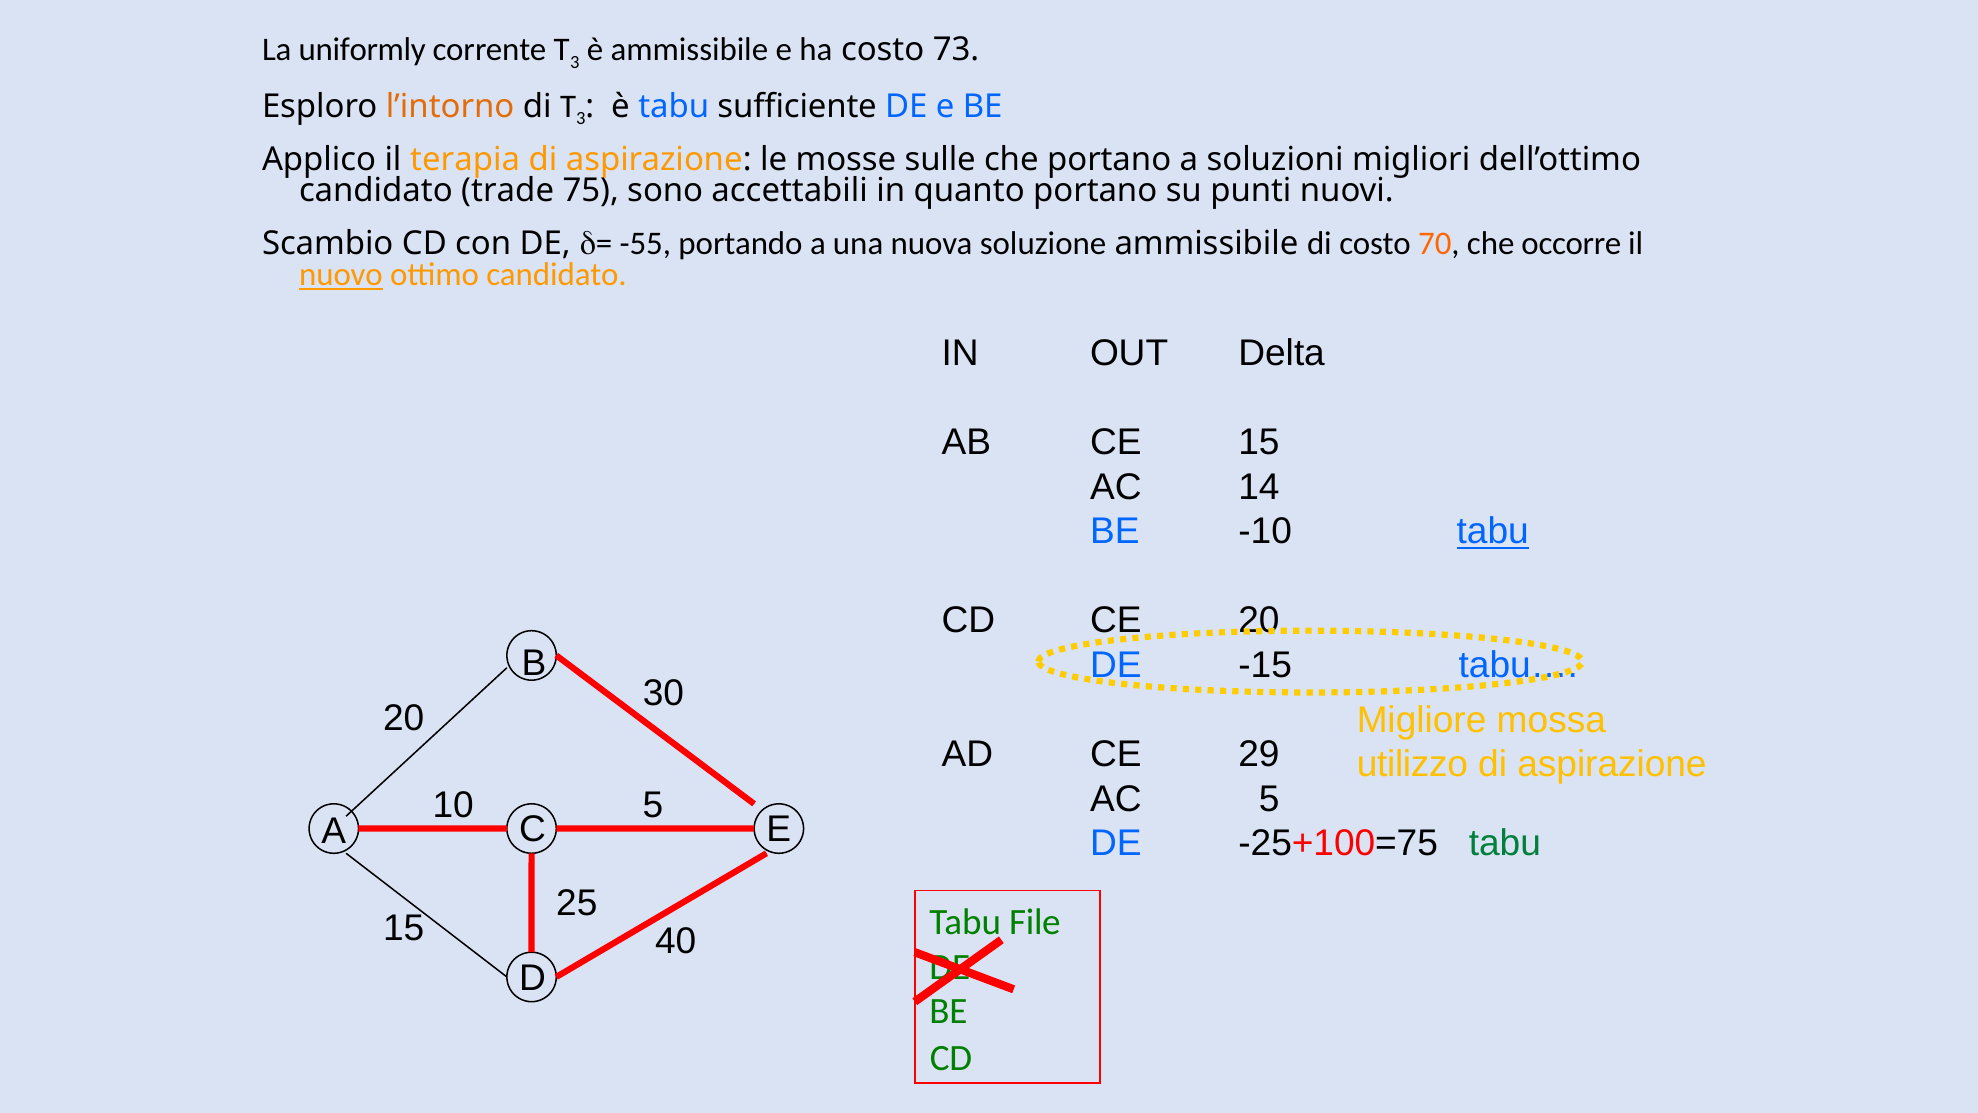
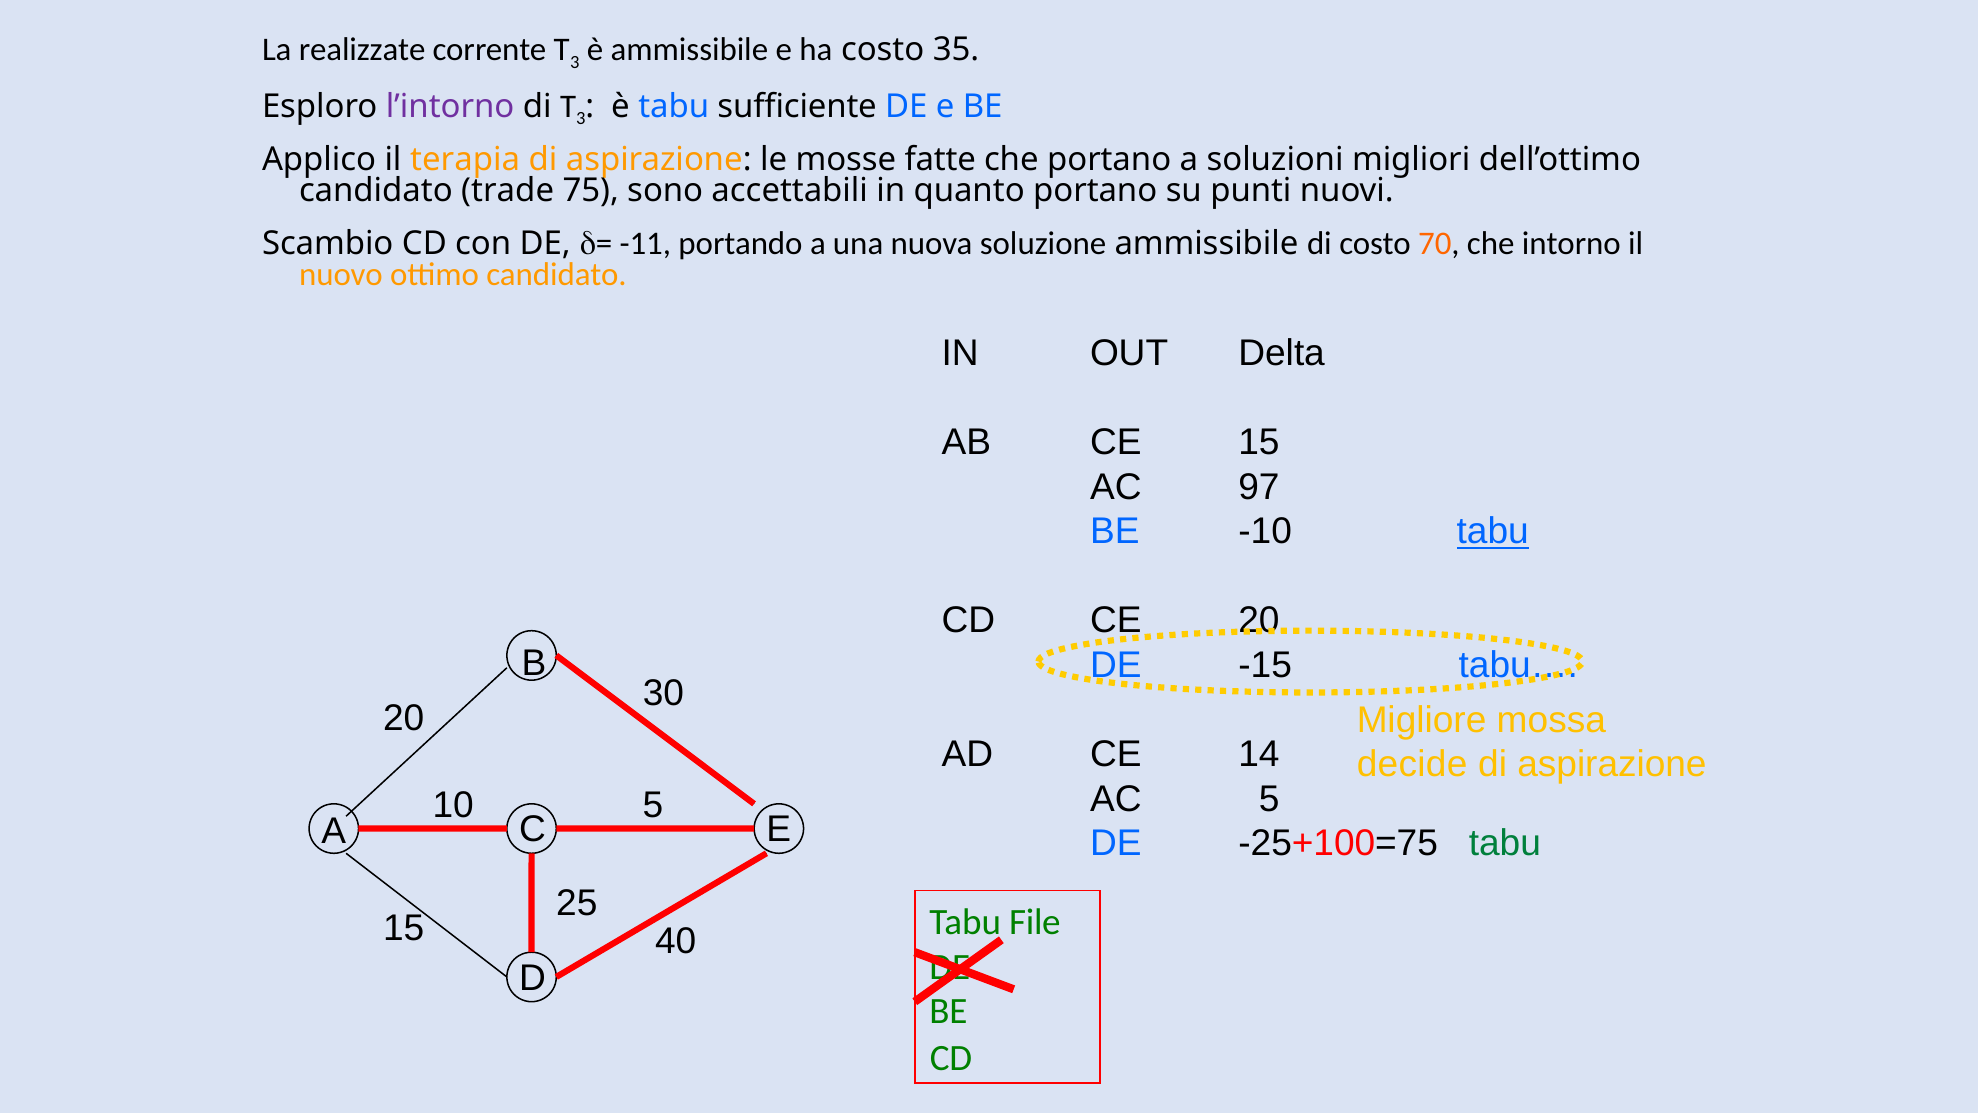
uniformly: uniformly -> realizzate (362, 50)
73: 73 -> 35 (956, 50)
l’intorno colour: orange -> purple (450, 106)
sulle: sulle -> fatte (940, 159)
-55: -55 -> -11 (645, 243)
occorre: occorre -> intorno (1571, 243)
nuovo underline: present -> none (341, 275)
14: 14 -> 97 (1259, 487)
29: 29 -> 14 (1259, 754)
utilizzo: utilizzo -> decide (1412, 764)
